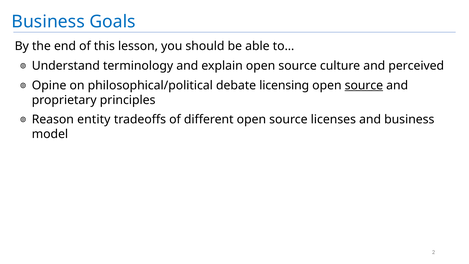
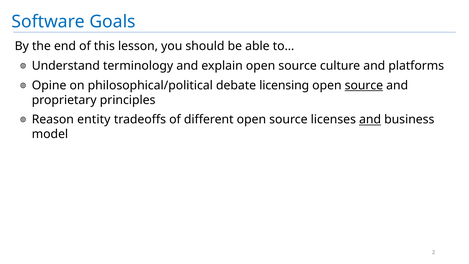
Business: Business -> Software (48, 22)
perceived: perceived -> platforms (416, 66)
and underline: none -> present (370, 120)
